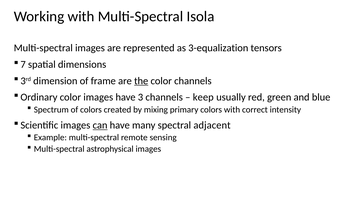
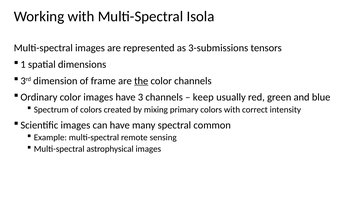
3-equalization: 3-equalization -> 3-submissions (218, 48)
7: 7 -> 1 (23, 64)
can underline: present -> none (100, 125)
adjacent: adjacent -> common (212, 125)
